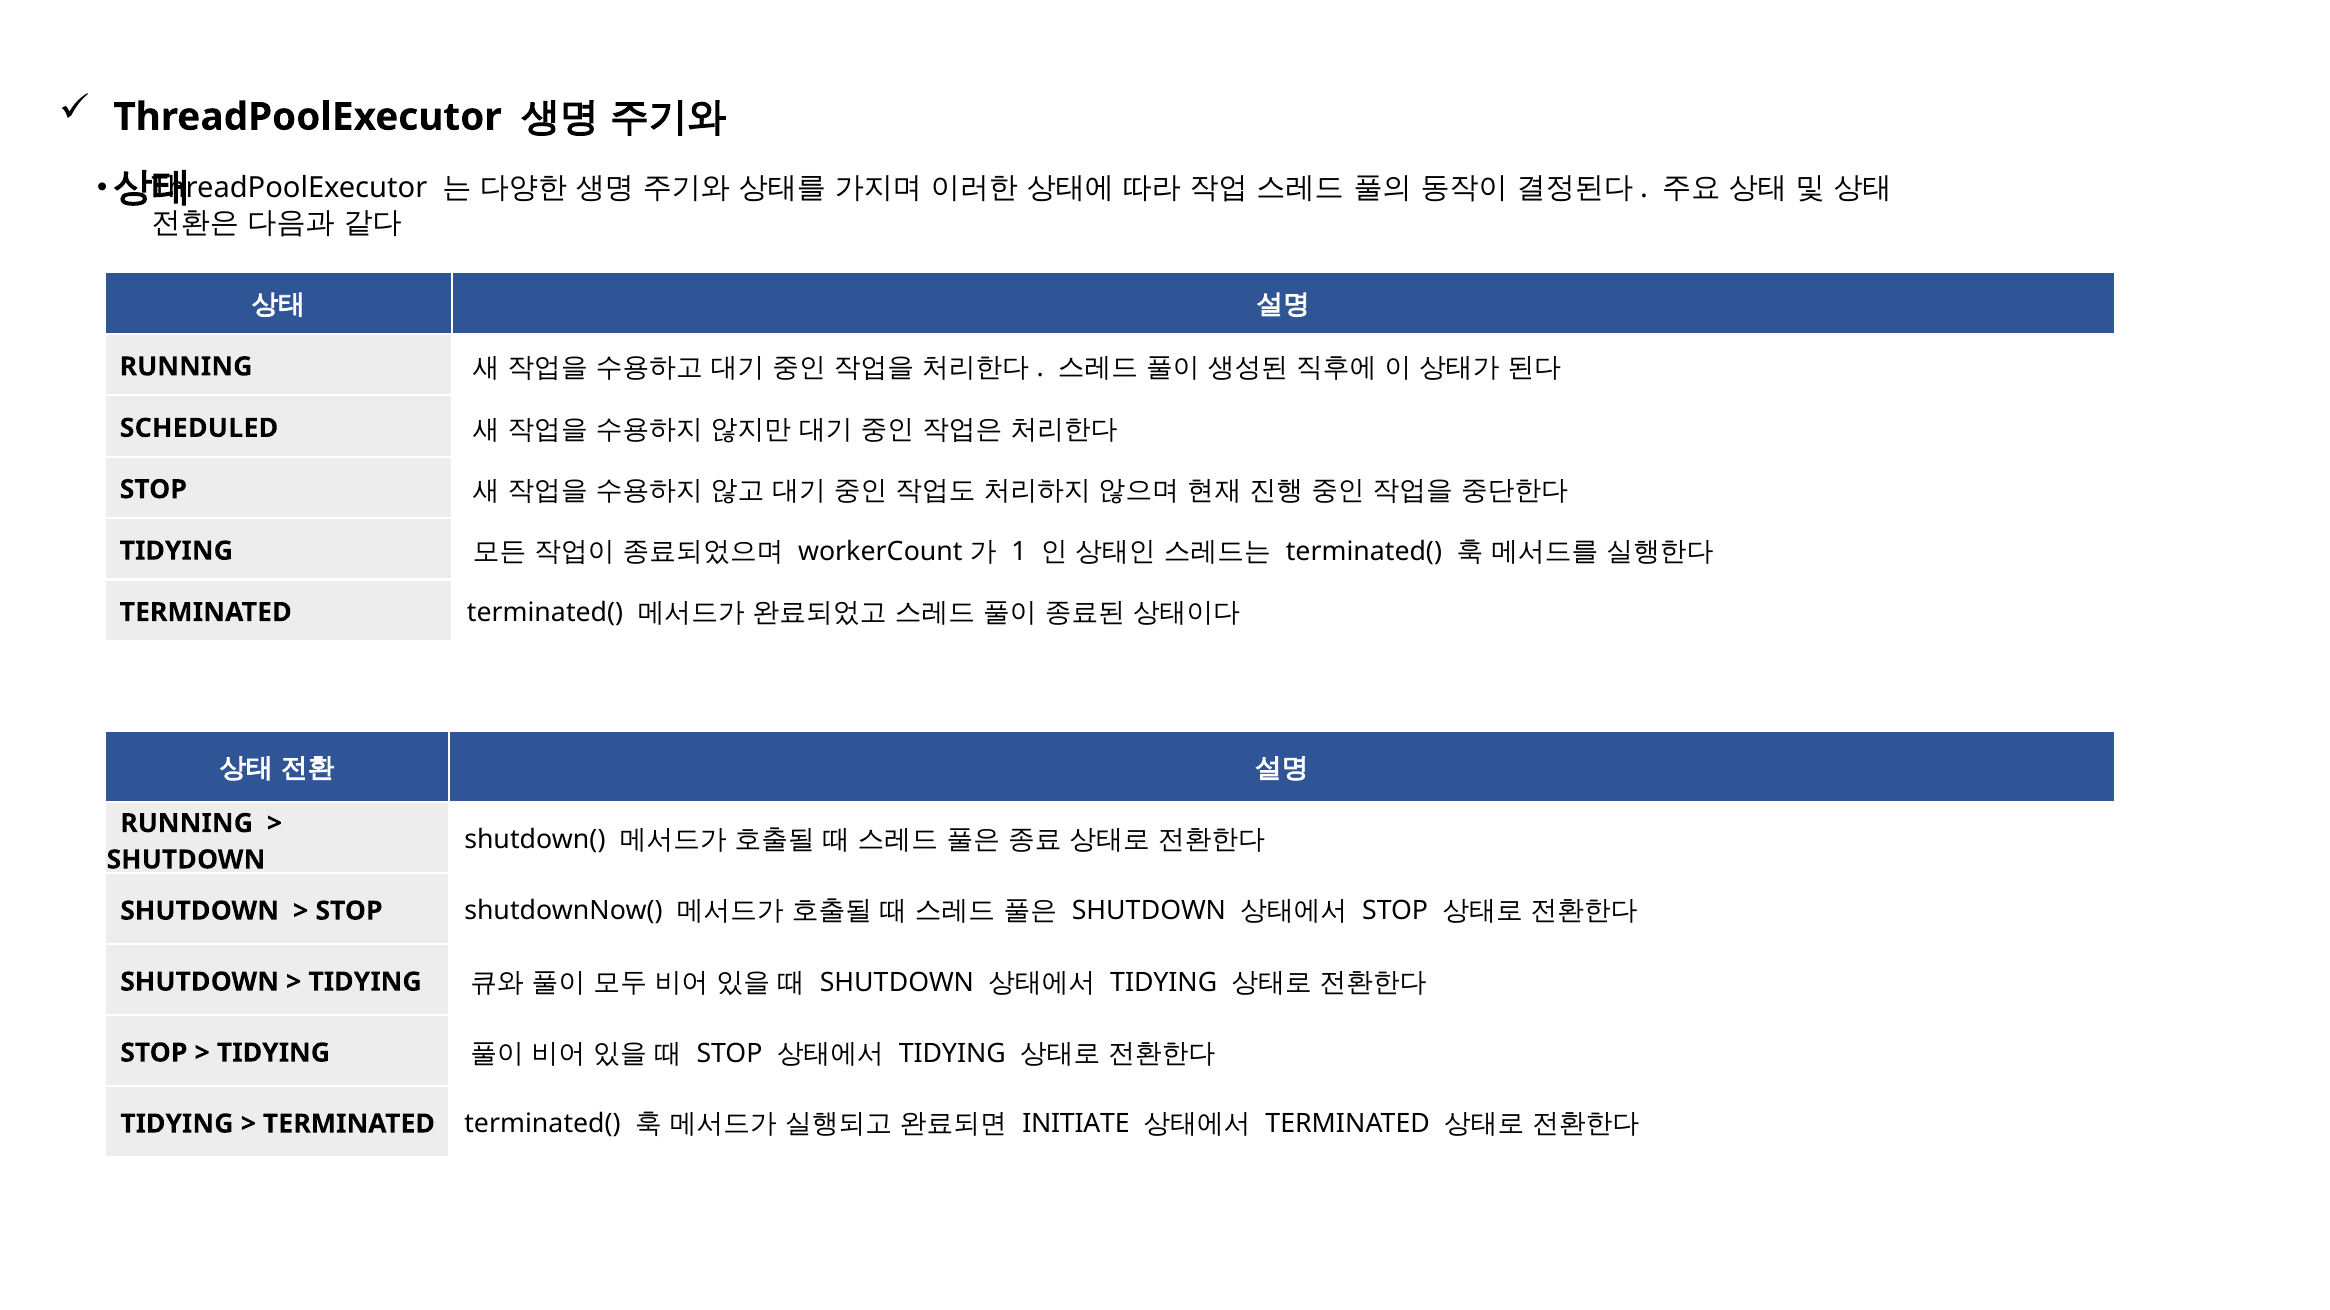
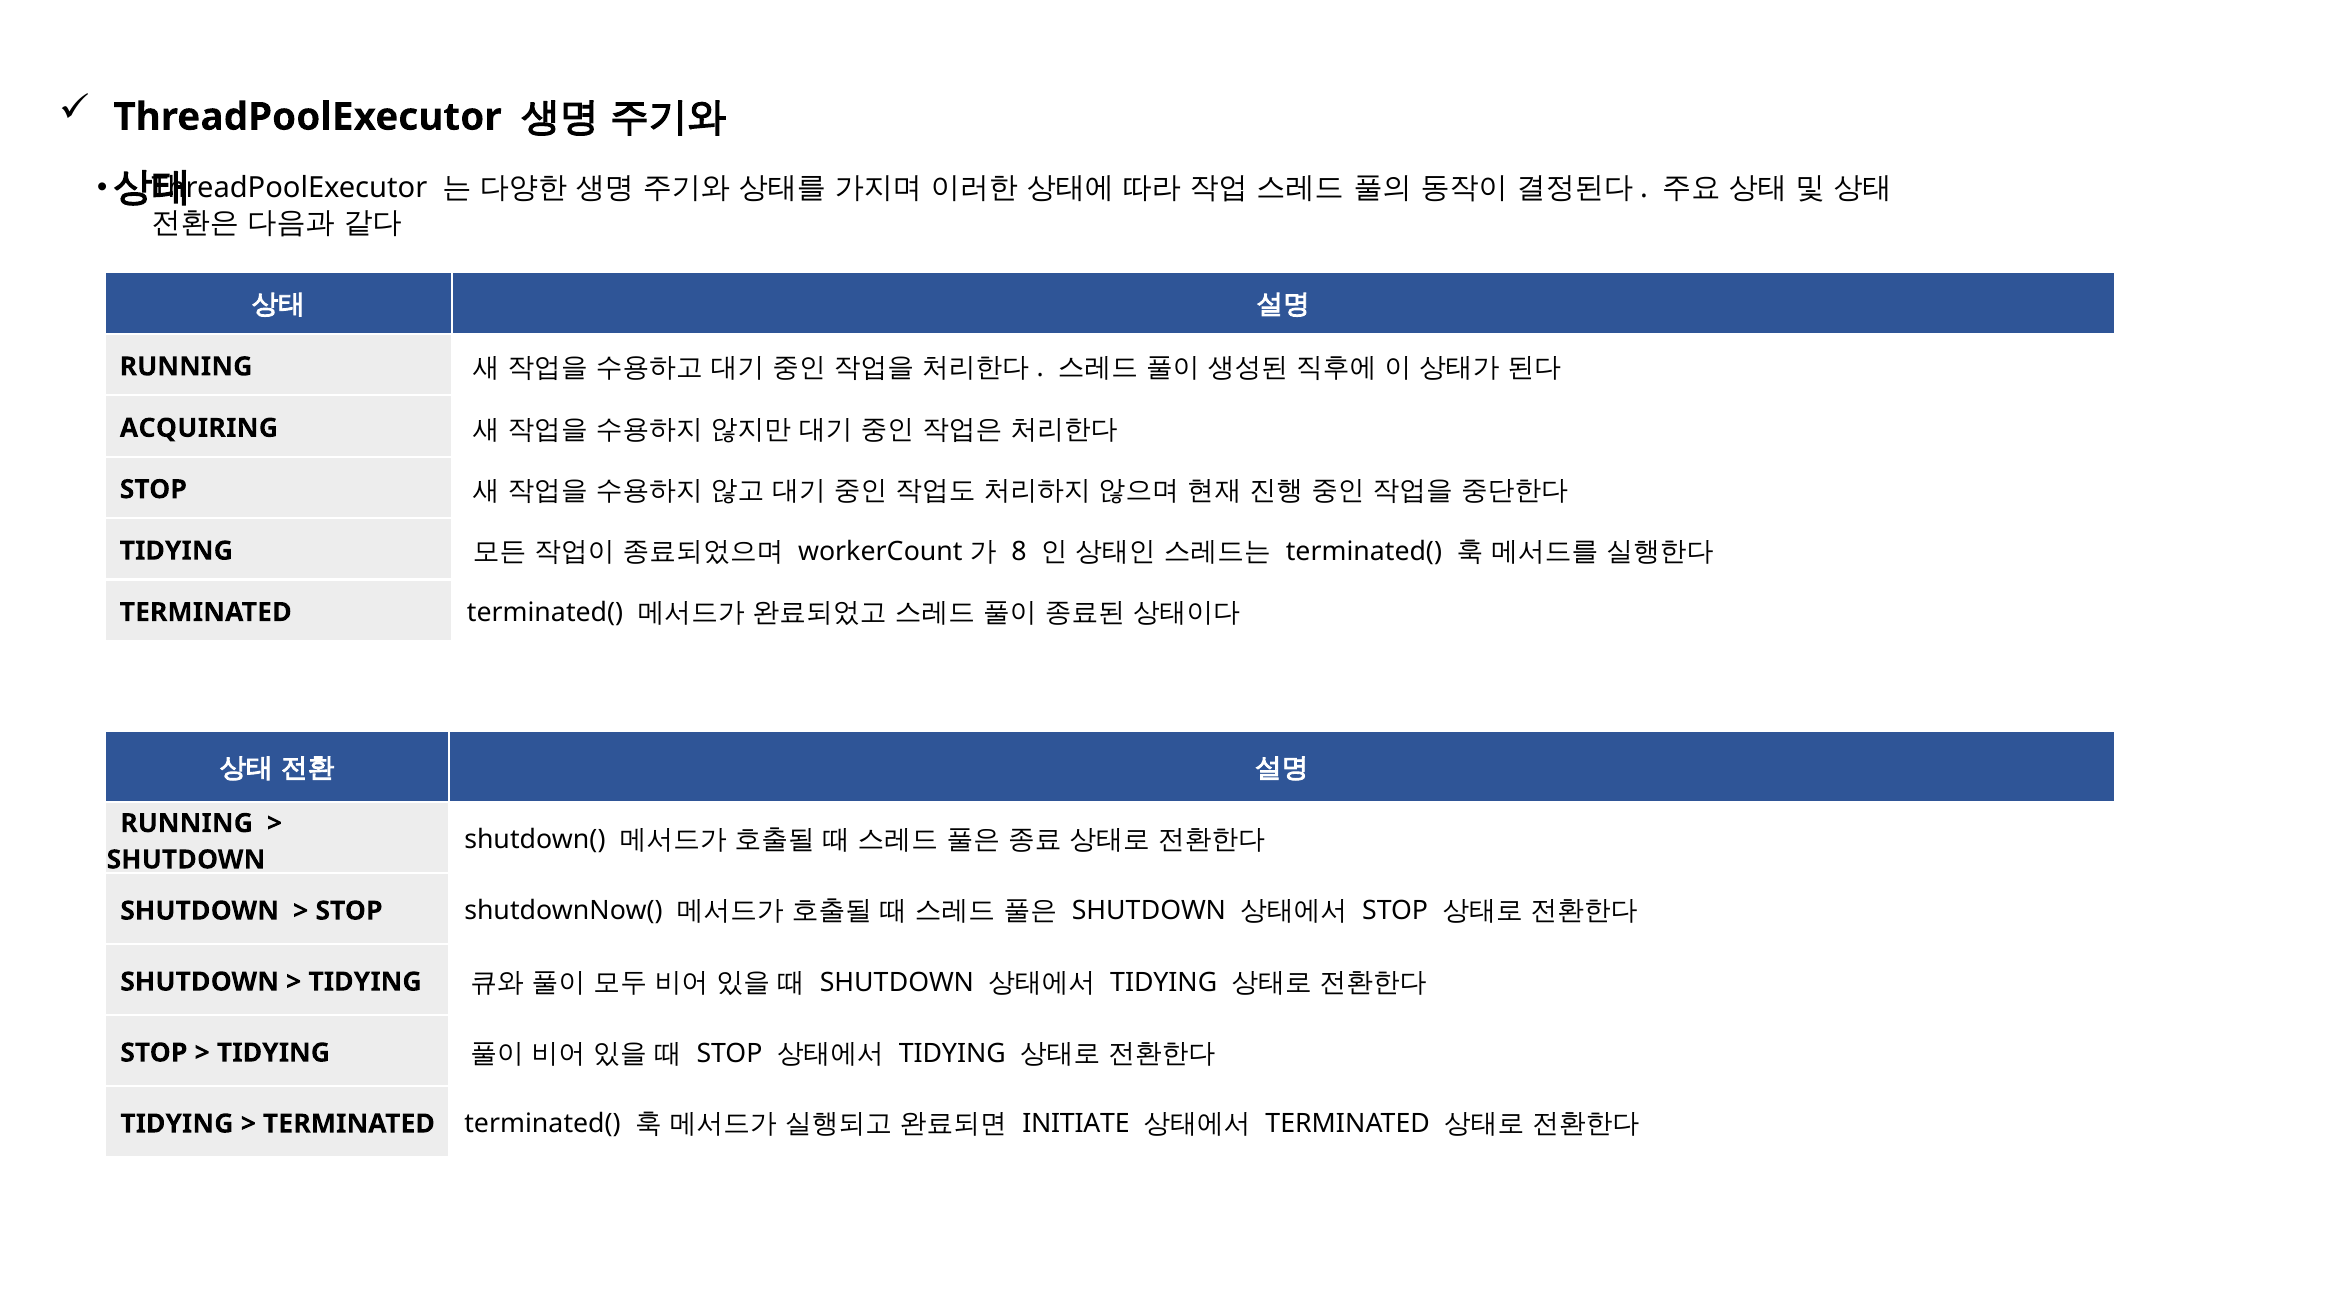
SCHEDULED: SCHEDULED -> ACQUIRING (199, 428)
1: 1 -> 8 (1019, 552)
